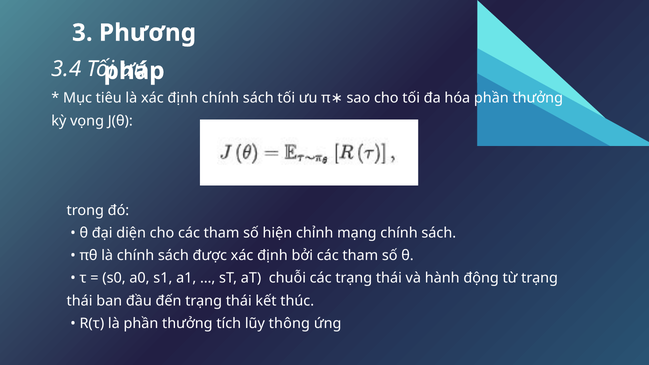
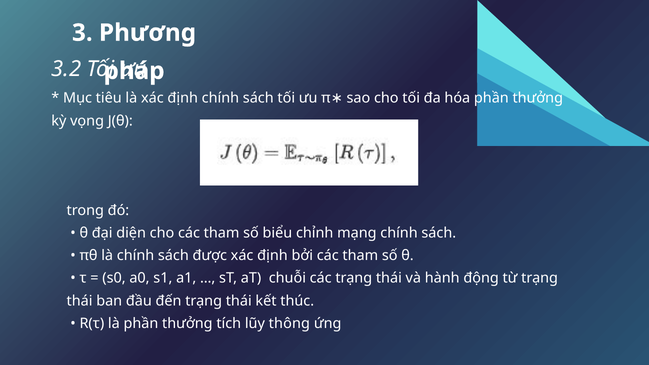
3.4: 3.4 -> 3.2 (66, 69)
hiện: hiện -> biểu (277, 233)
